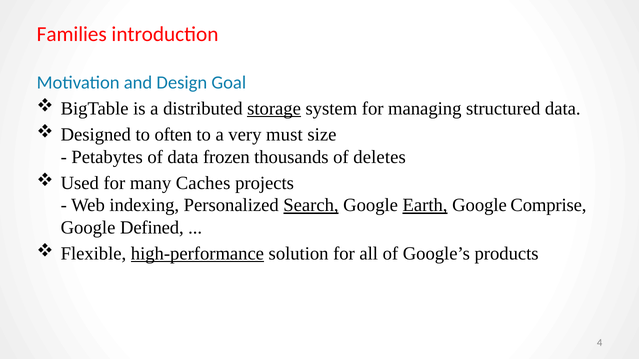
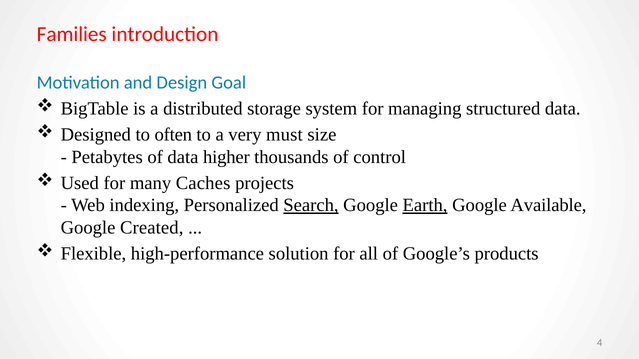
storage underline: present -> none (274, 109)
frozen: frozen -> higher (226, 157)
deletes: deletes -> control (380, 157)
Comprise: Comprise -> Available (548, 206)
Defined: Defined -> Created (152, 228)
high-performance underline: present -> none (197, 254)
